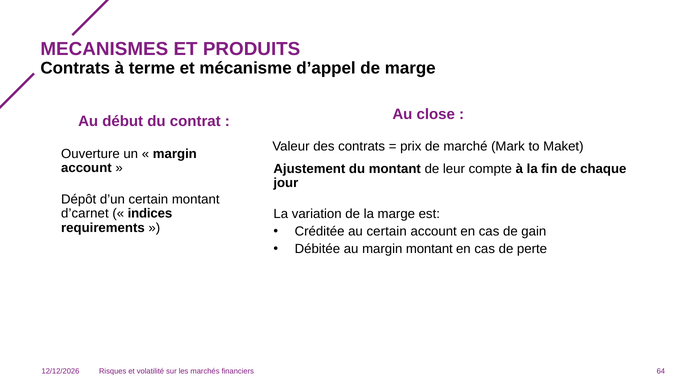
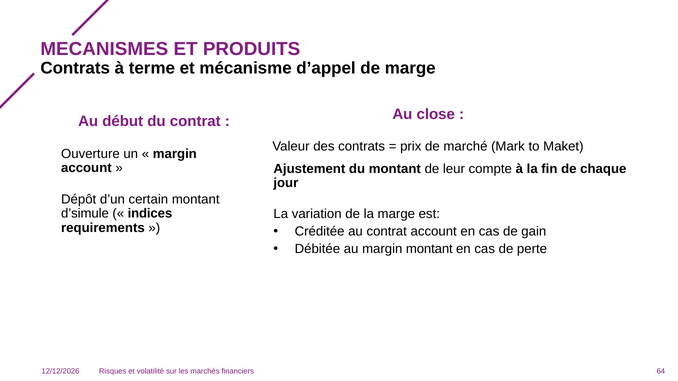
d’carnet: d’carnet -> d’simule (85, 214)
au certain: certain -> contrat (387, 232)
